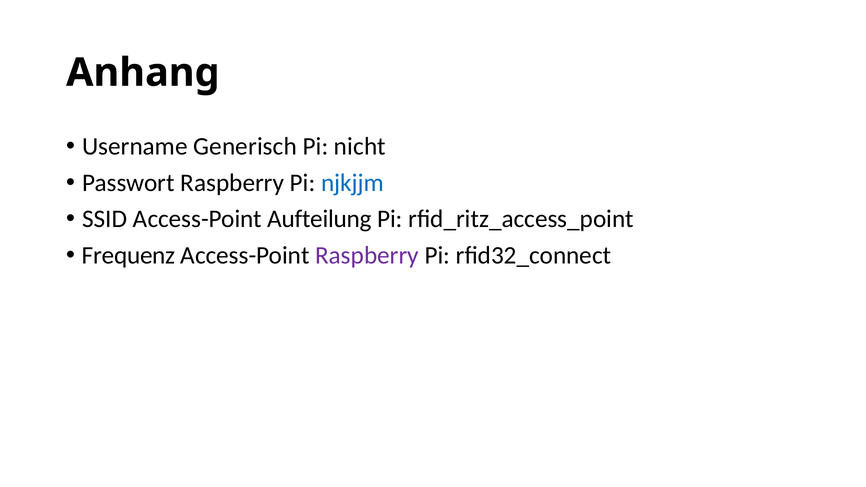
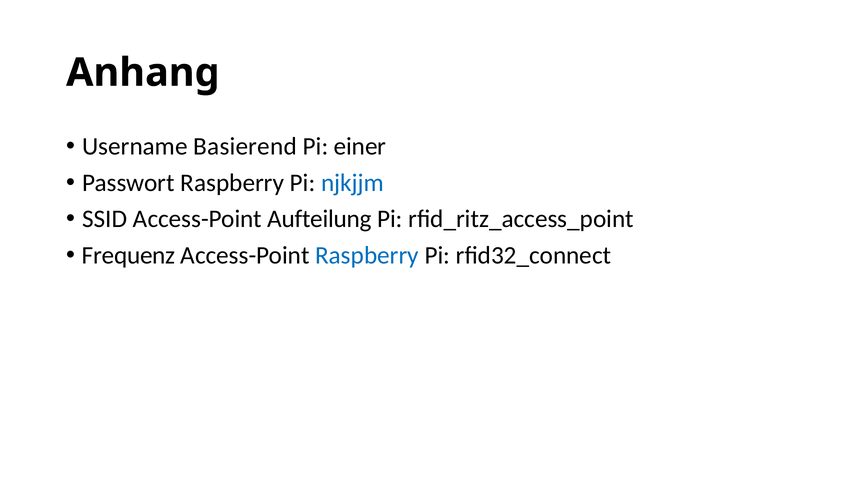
Generisch: Generisch -> Basierend (245, 146)
nicht: nicht -> einer (360, 146)
Raspberry colour: purple -> blue (367, 255)
